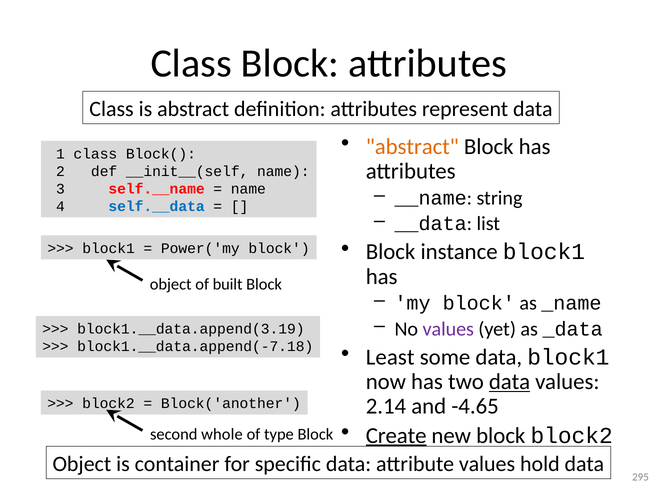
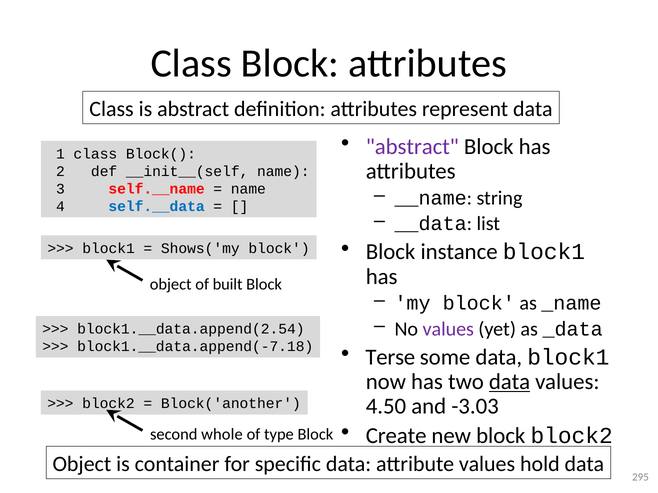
abstract colour: orange -> purple (412, 147)
Power('my: Power('my -> Shows('my (200, 249)
block1.__data.append(3.19: block1.__data.append(3.19 -> block1.__data.append(2.54 (191, 329)
Least: Least -> Terse (390, 357)
2.14: 2.14 -> 4.50 (386, 407)
-4.65: -4.65 -> -3.03 (475, 407)
Create underline: present -> none (396, 436)
